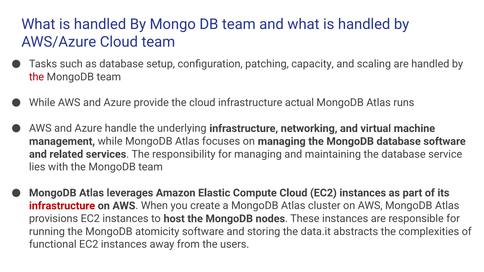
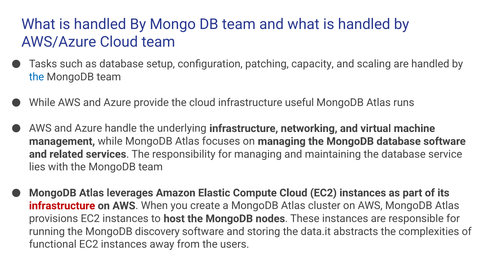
the colour: red -> blue (37, 77)
actual: actual -> useful (299, 103)
atomicity: atomicity -> discovery (157, 232)
